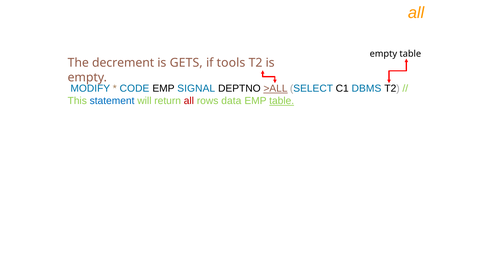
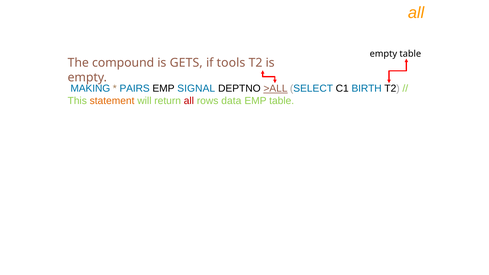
decrement: decrement -> compound (123, 63)
MODIFY: MODIFY -> MAKING (90, 89)
CODE: CODE -> PAIRS (135, 89)
DBMS: DBMS -> BIRTH (367, 89)
statement colour: blue -> orange (112, 101)
table underline: present -> none (282, 101)
